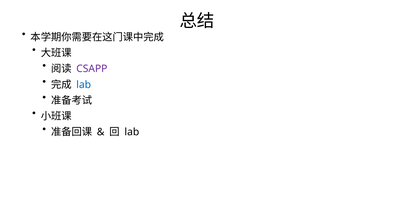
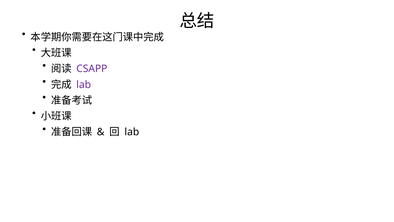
lab colour: blue -> purple (84, 84)
